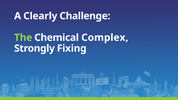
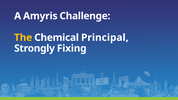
Clearly: Clearly -> Amyris (40, 16)
The colour: light green -> yellow (23, 38)
Complex: Complex -> Principal (105, 38)
